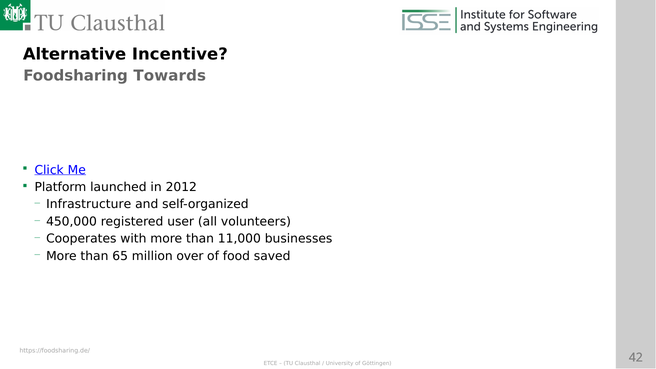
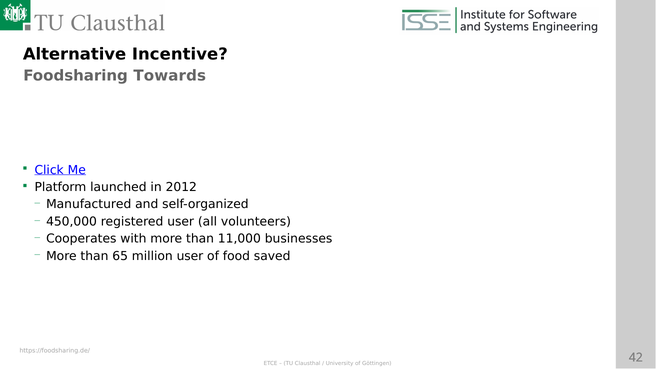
Infrastructure: Infrastructure -> Manufactured (89, 204)
million over: over -> user (190, 256)
